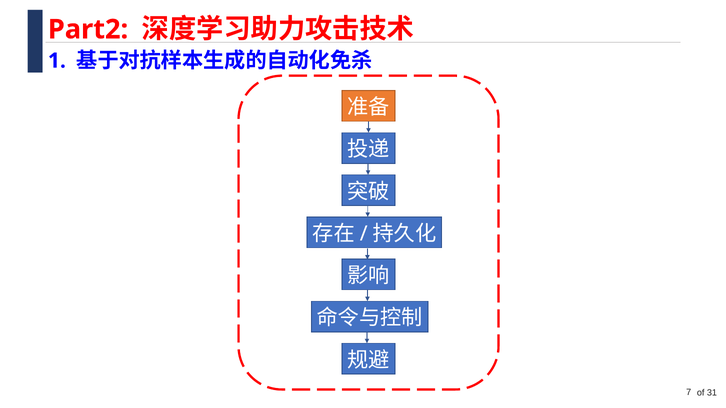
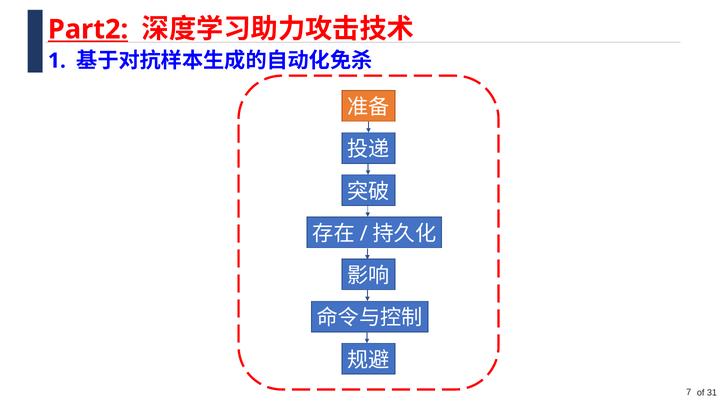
Part2 underline: none -> present (88, 29)
